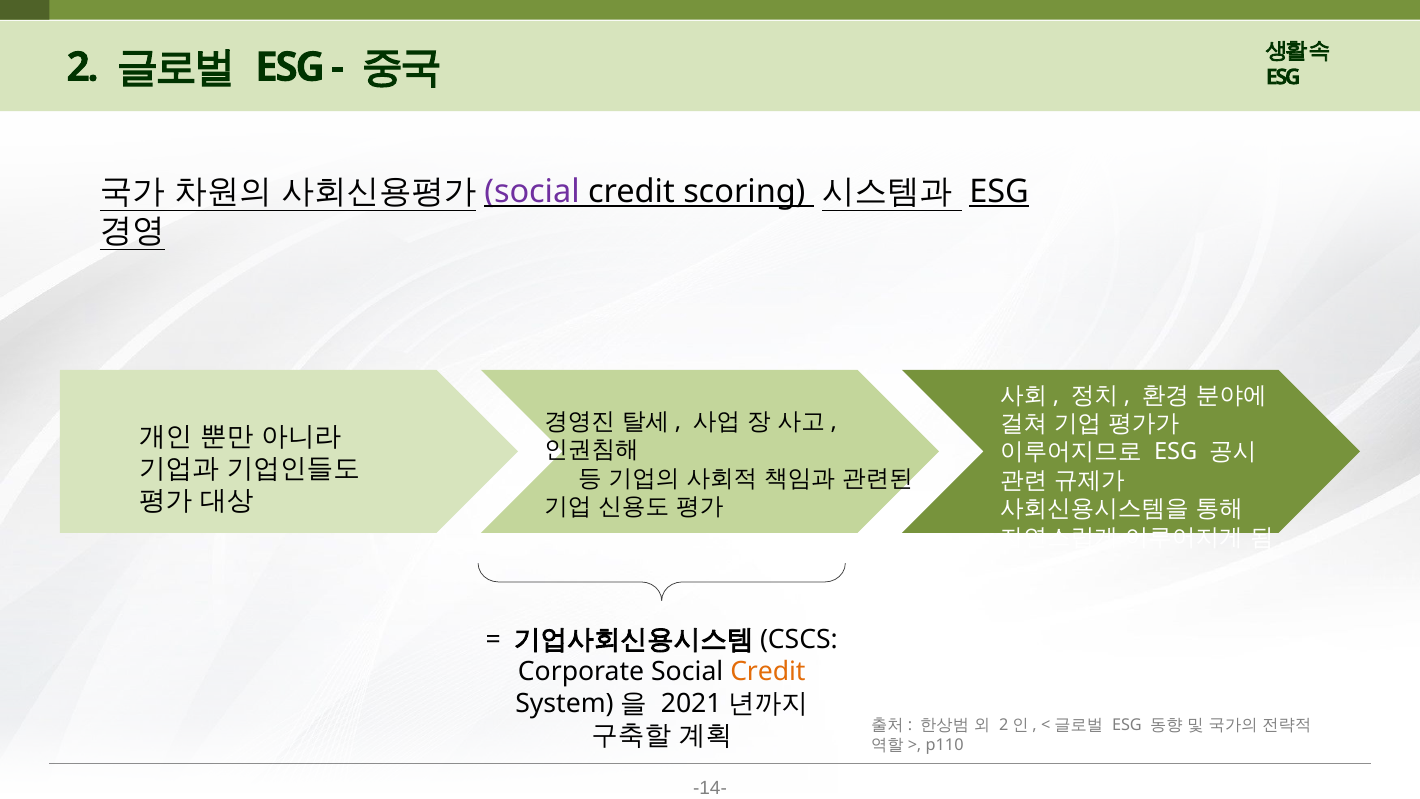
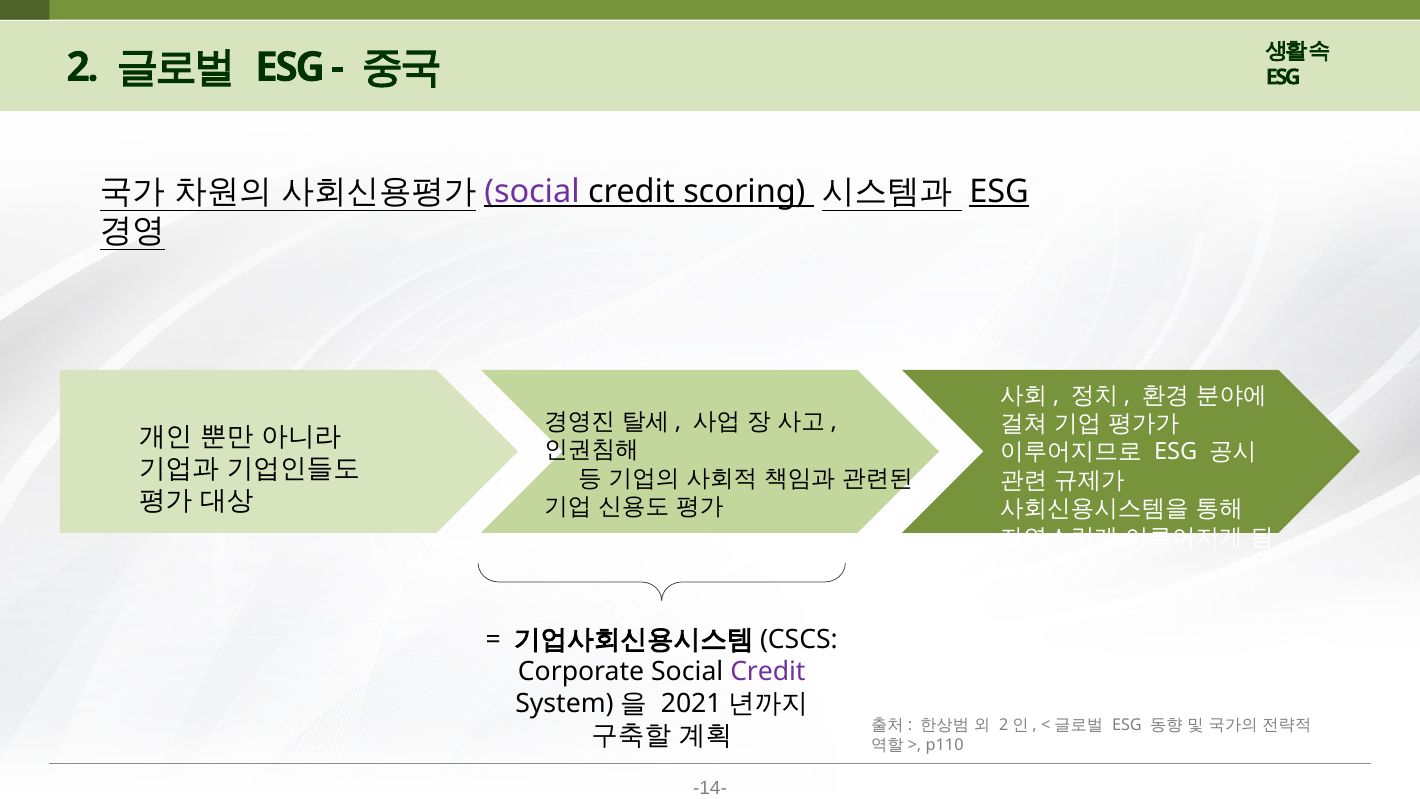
Credit colour: orange -> purple (768, 671)
